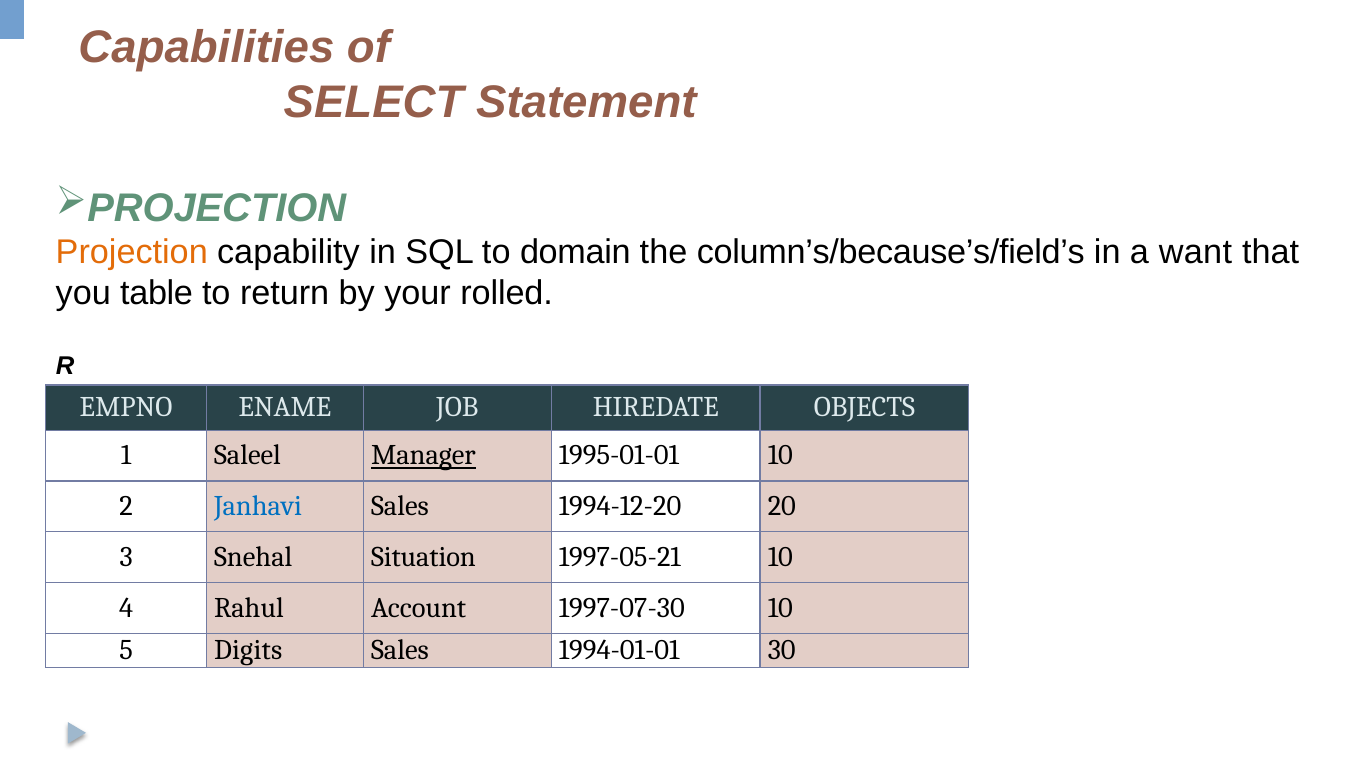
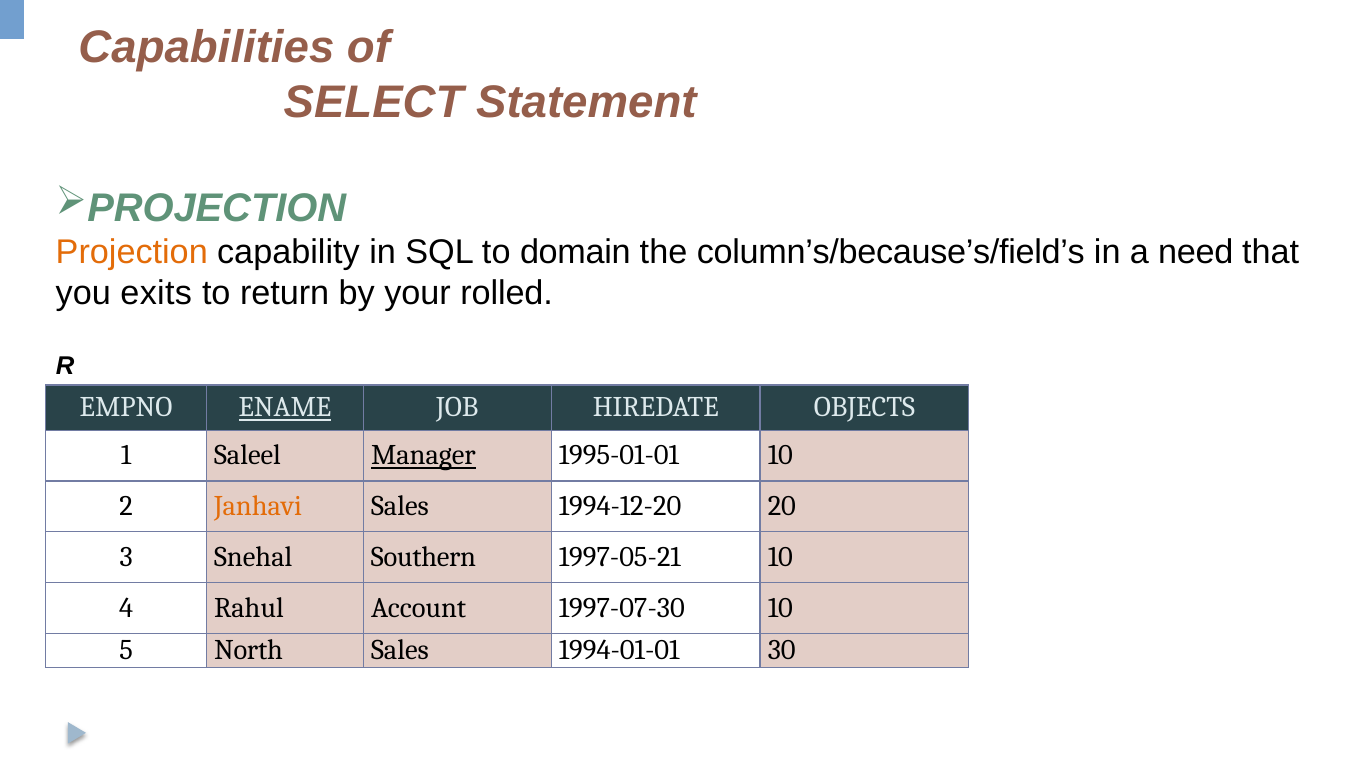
want: want -> need (1196, 252)
table: table -> exits (156, 293)
ENAME underline: none -> present (285, 407)
Janhavi colour: blue -> orange (258, 506)
Situation: Situation -> Southern (423, 557)
Digits: Digits -> North (248, 650)
